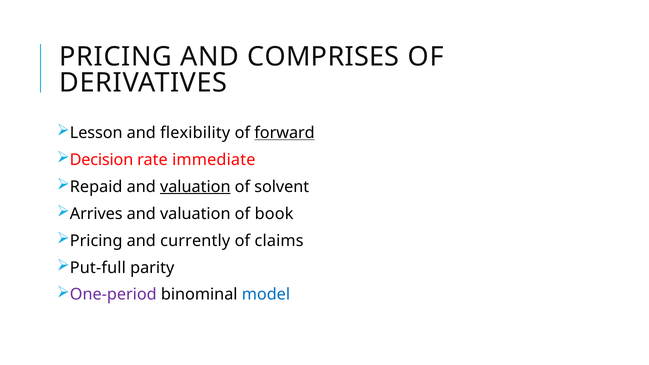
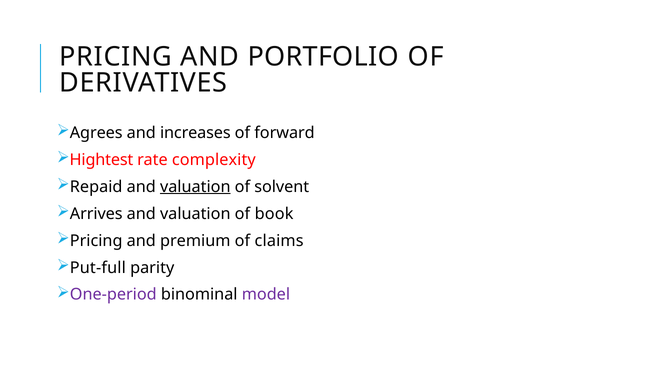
COMPRISES: COMPRISES -> PORTFOLIO (323, 57)
Lesson: Lesson -> Agrees (96, 133)
flexibility: flexibility -> increases (195, 133)
forward underline: present -> none (285, 133)
Decision: Decision -> Hightest (101, 160)
immediate: immediate -> complexity (214, 160)
currently: currently -> premium (195, 241)
model colour: blue -> purple (266, 295)
